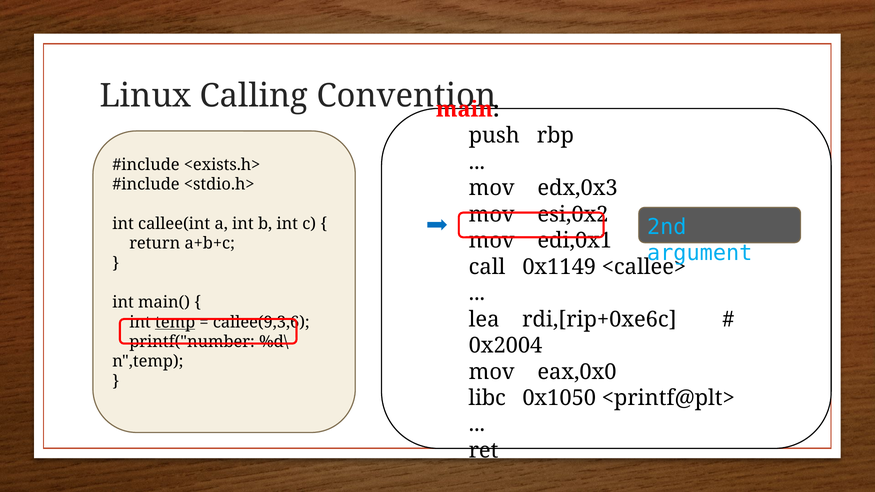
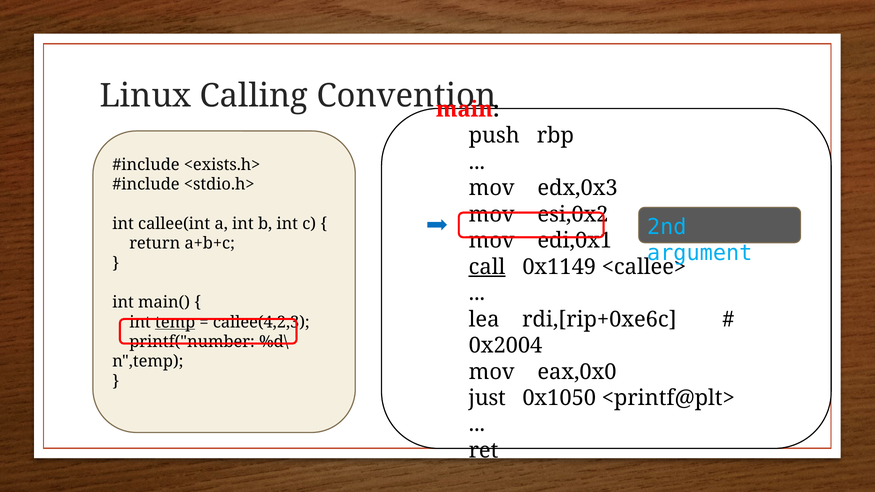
call underline: none -> present (487, 267)
callee(9,3,6: callee(9,3,6 -> callee(4,2,3 (261, 322)
libc: libc -> just (487, 398)
